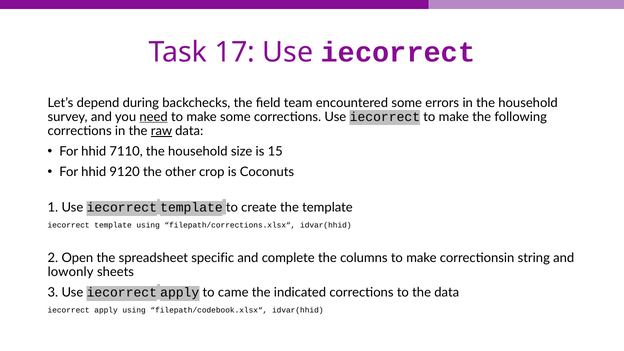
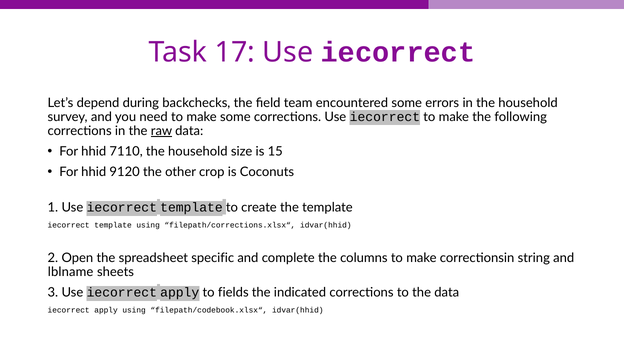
need underline: present -> none (154, 117)
lowonly: lowonly -> lblname (71, 272)
came: came -> fields (233, 293)
